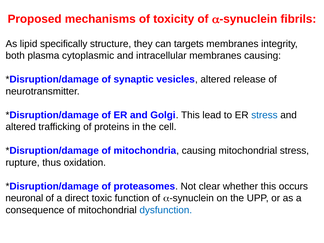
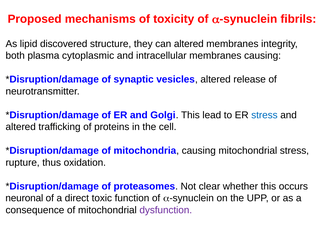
specifically: specifically -> discovered (64, 44)
can targets: targets -> altered (189, 44)
dysfunction colour: blue -> purple (166, 210)
